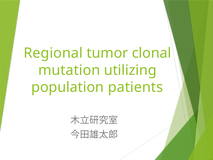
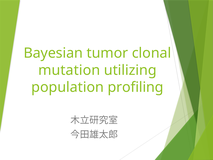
Regional: Regional -> Bayesian (53, 53)
patients: patients -> profiling (136, 87)
